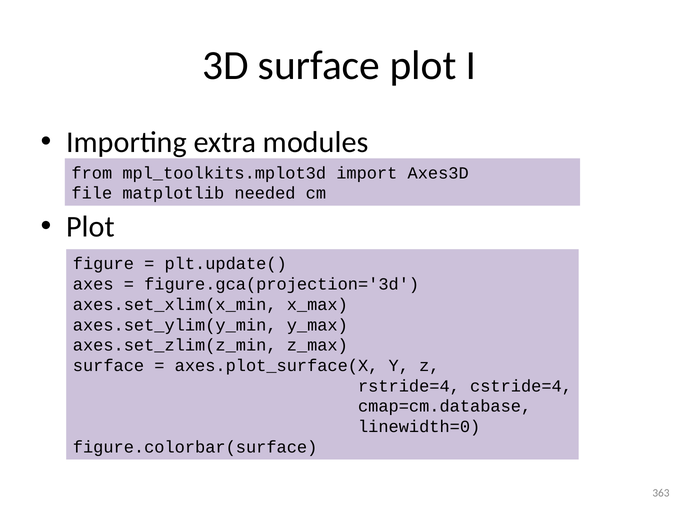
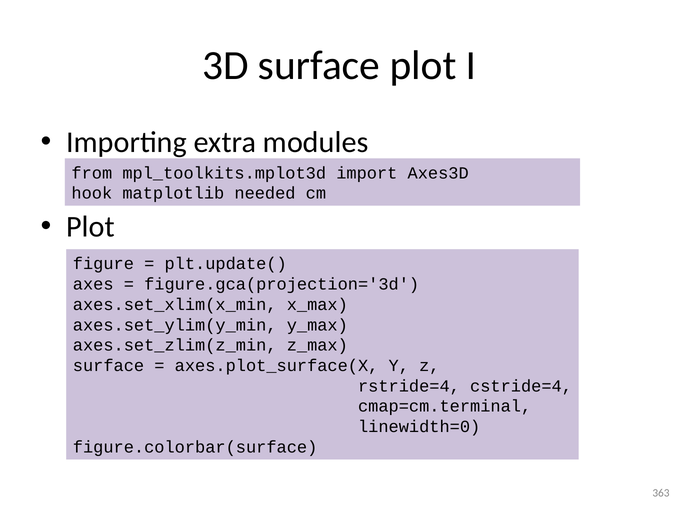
file: file -> hook (92, 193)
cmap=cm.database: cmap=cm.database -> cmap=cm.terminal (445, 407)
